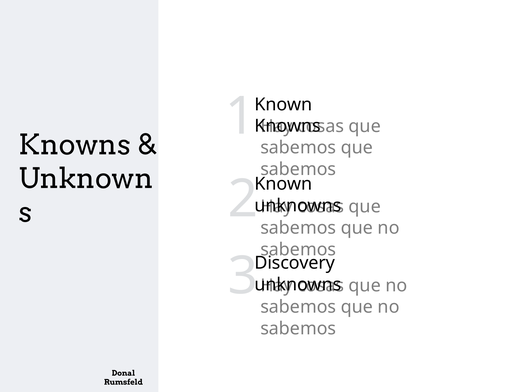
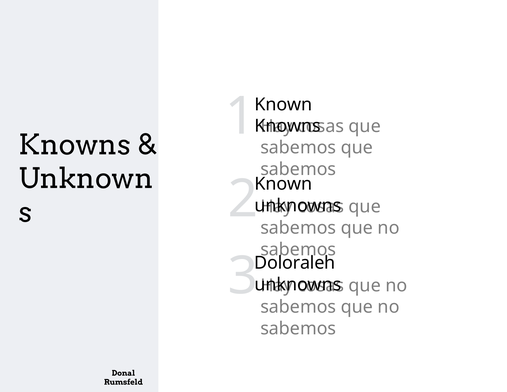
Discovery: Discovery -> Doloraleh (295, 263)
